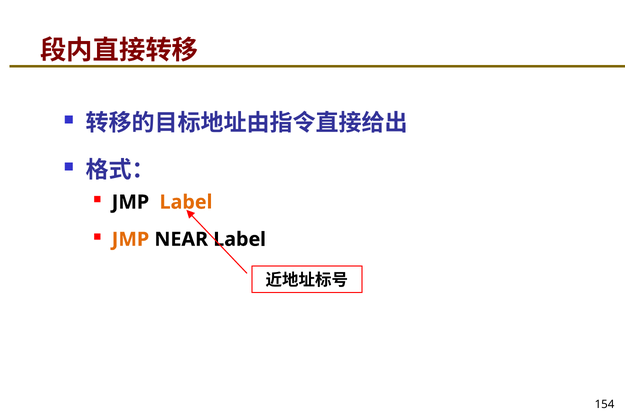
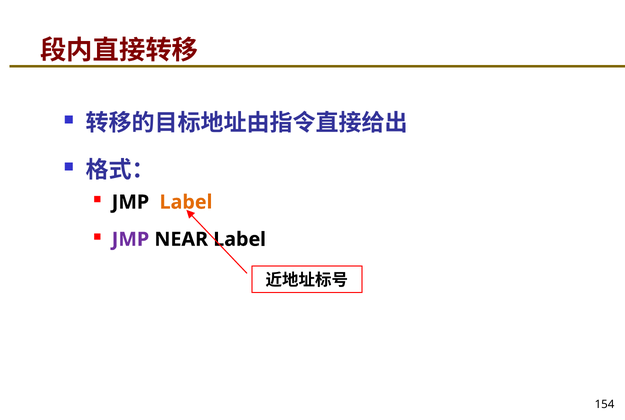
JMP colour: orange -> purple (131, 239)
